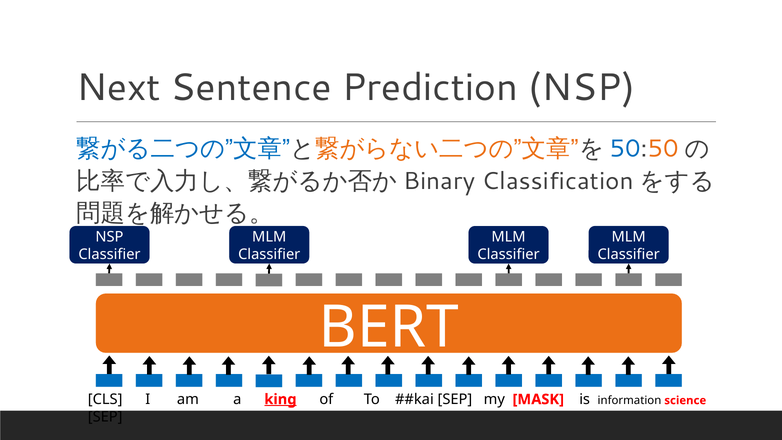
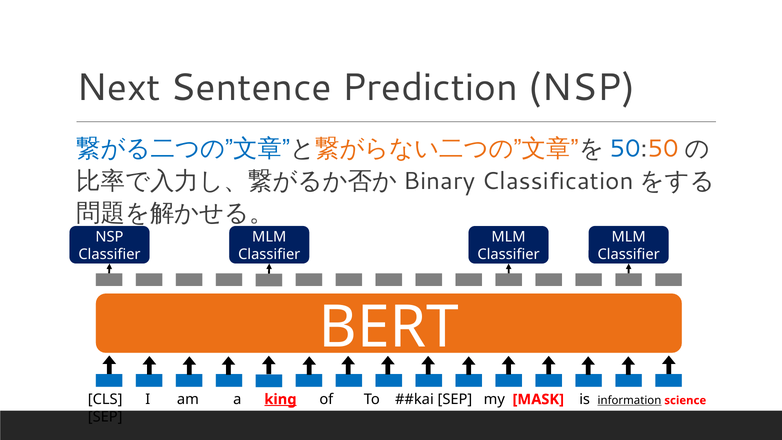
information underline: none -> present (629, 400)
